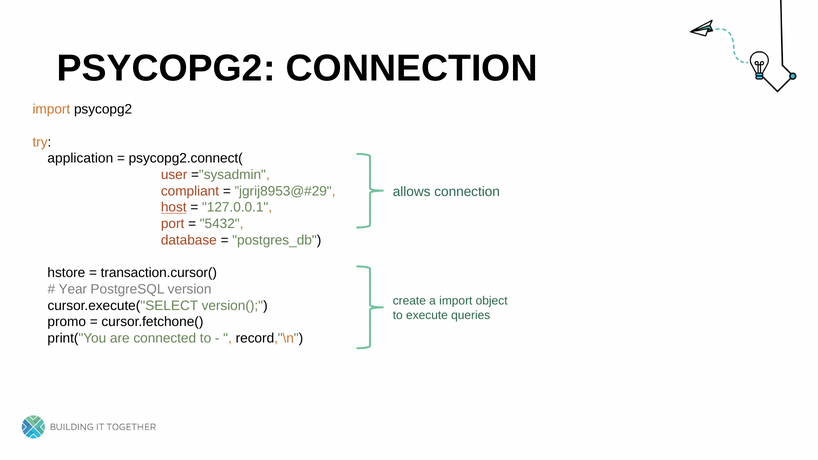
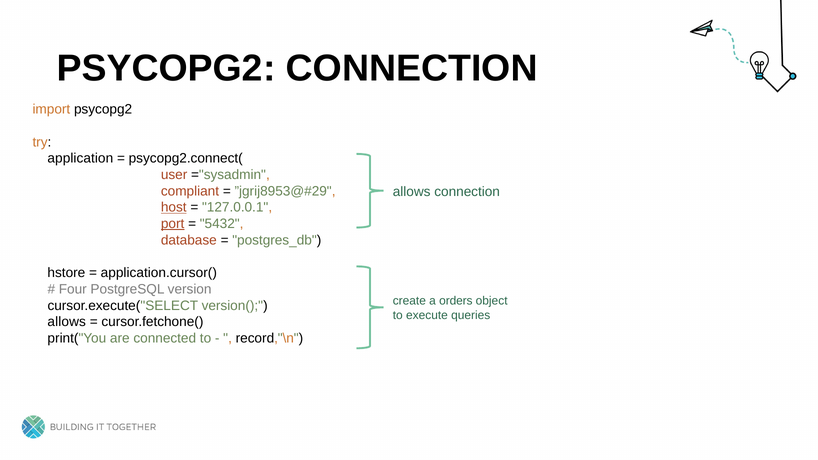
port underline: none -> present (173, 224)
transaction.cursor(: transaction.cursor( -> application.cursor( (159, 273)
Year: Year -> Four (73, 289)
a import: import -> orders (456, 301)
promo: promo -> allows (67, 322)
